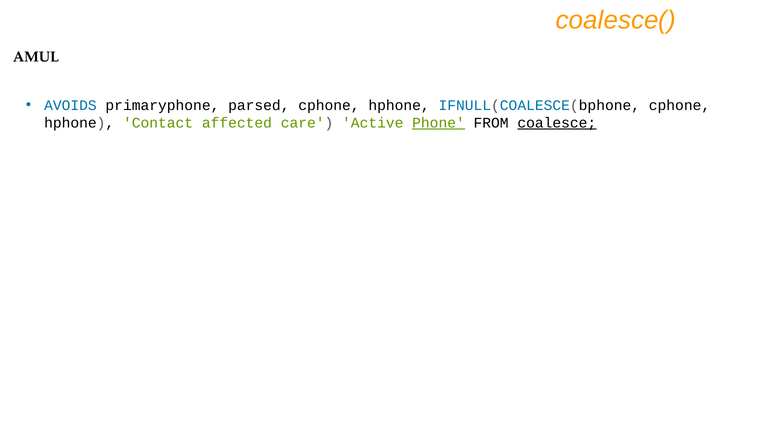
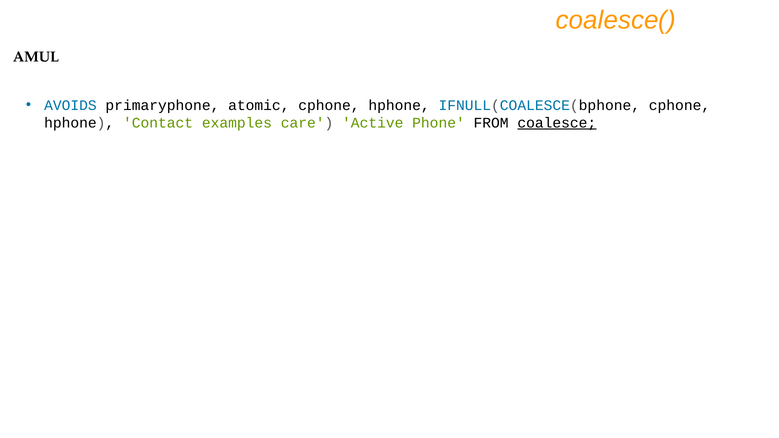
parsed: parsed -> atomic (259, 105)
affected: affected -> examples (237, 123)
Phone underline: present -> none (439, 123)
